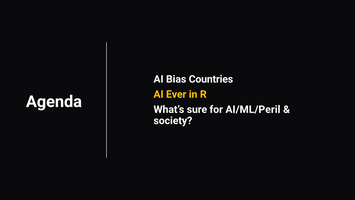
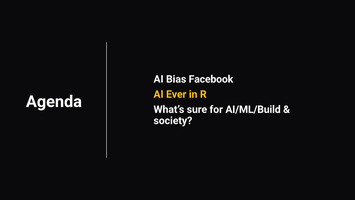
Countries: Countries -> Facebook (211, 79)
AI/ML/Peril: AI/ML/Peril -> AI/ML/Build (253, 109)
